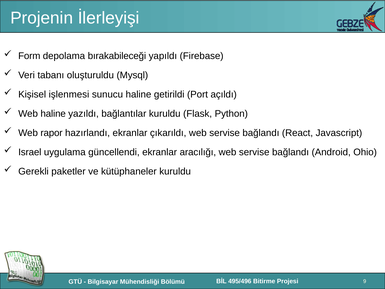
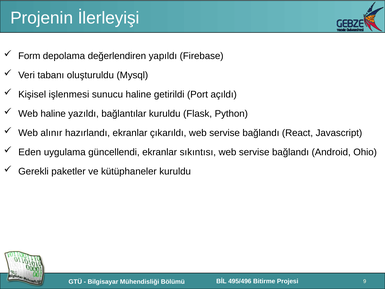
bırakabileceği: bırakabileceği -> değerlendiren (117, 56)
rapor: rapor -> alınır (51, 133)
Israel: Israel -> Eden (30, 152)
aracılığı: aracılığı -> sıkıntısı (198, 152)
